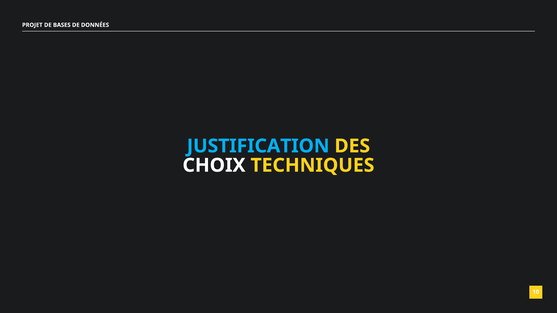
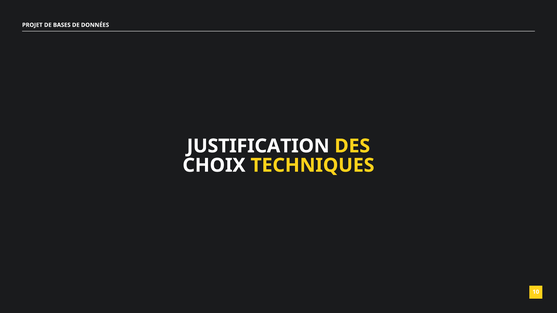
JUSTIFICATION colour: light blue -> white (258, 146)
